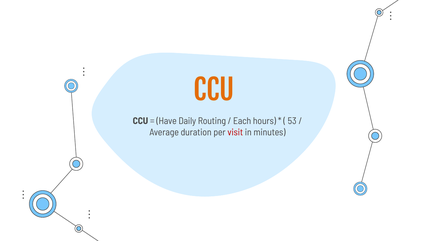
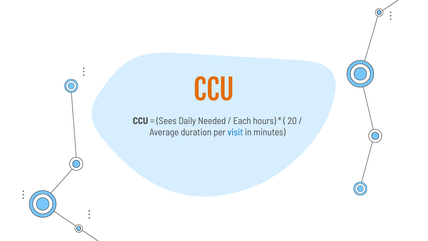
Have: Have -> Sees (166, 121)
Routing: Routing -> Needed (212, 121)
53: 53 -> 20 (292, 121)
visit colour: red -> blue (235, 132)
